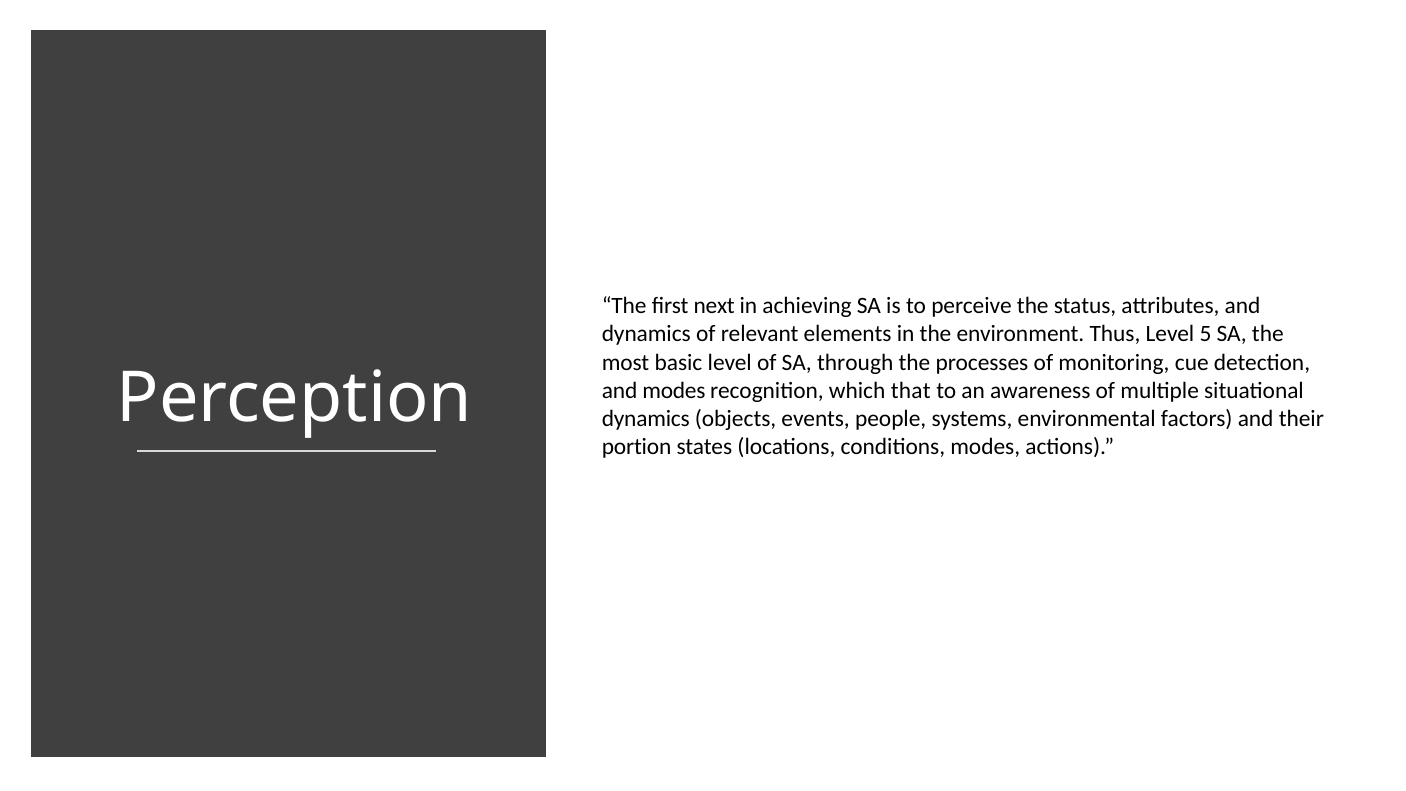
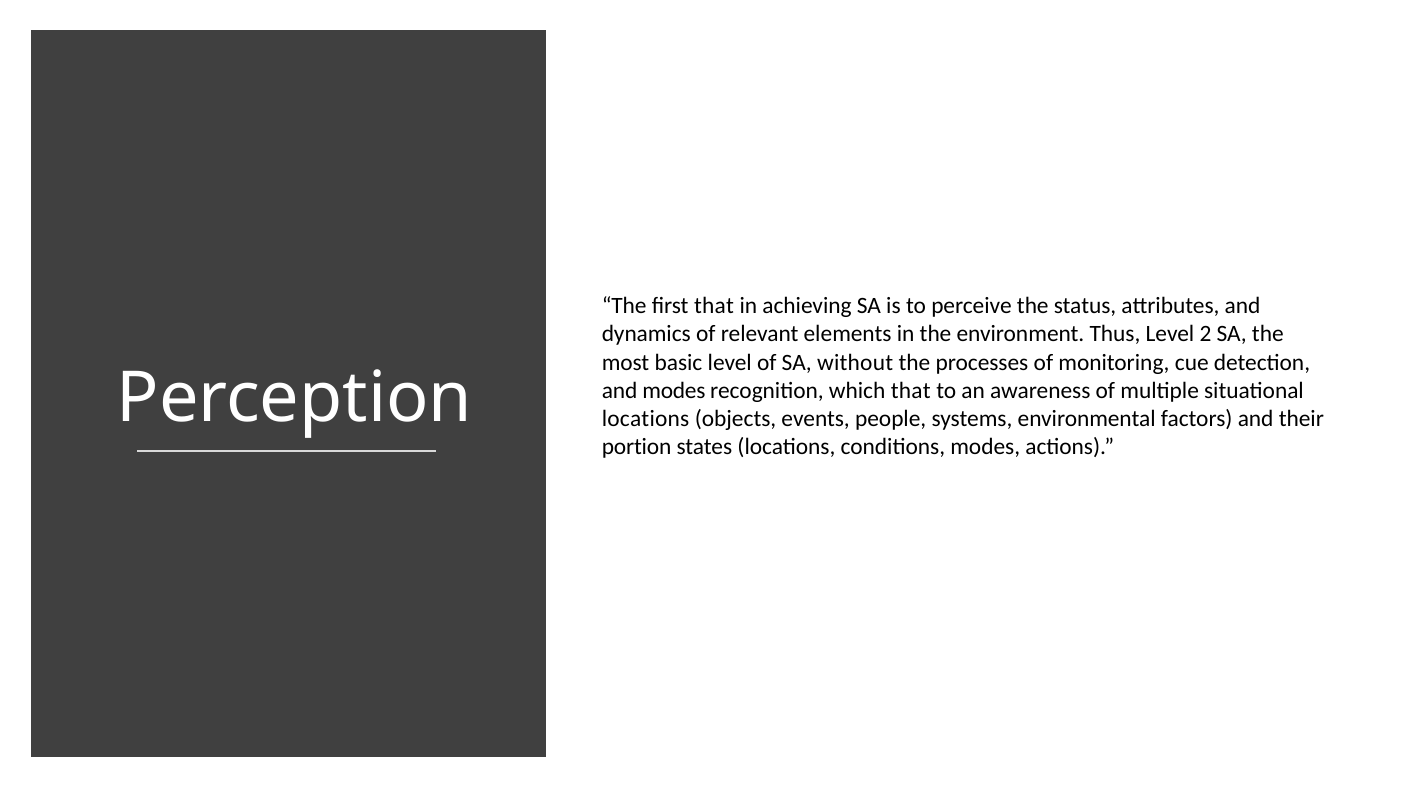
first next: next -> that (714, 306)
5: 5 -> 2 (1205, 334)
through: through -> without (855, 362)
dynamics: dynamics -> locations (646, 418)
